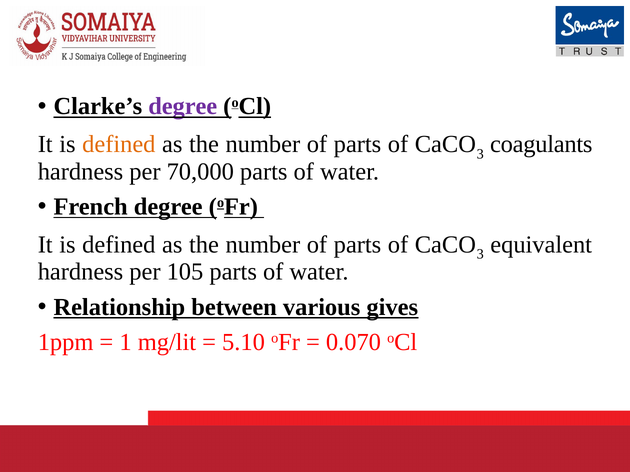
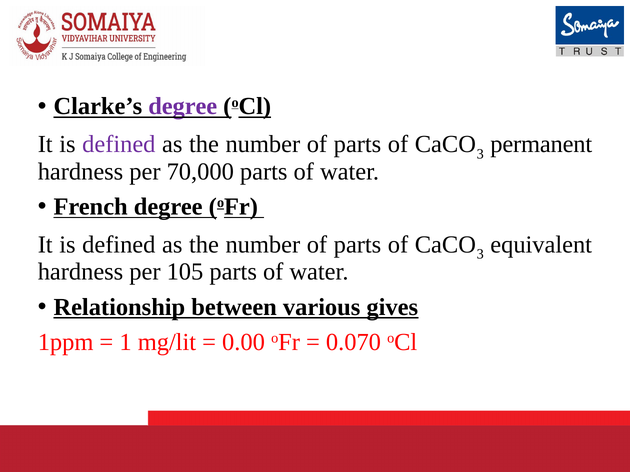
defined colour: orange -> purple (119, 145)
coagulants: coagulants -> permanent (541, 145)
5.10: 5.10 -> 0.00 (243, 342)
